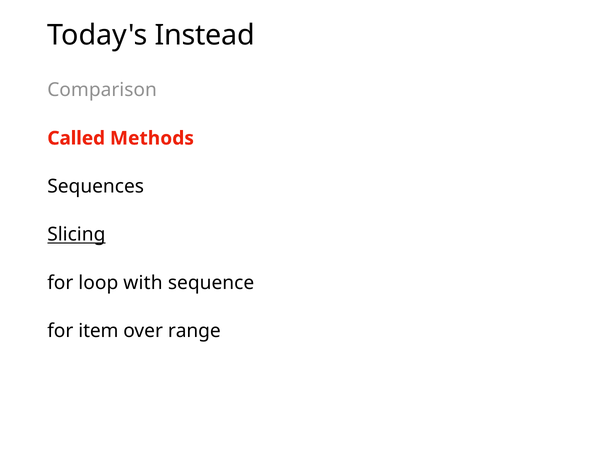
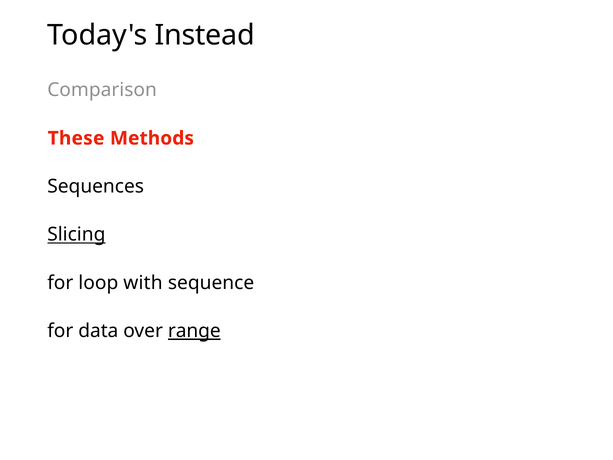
Called: Called -> These (76, 138)
item: item -> data (98, 331)
range underline: none -> present (194, 331)
